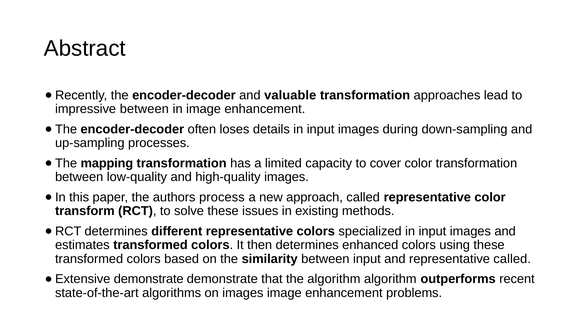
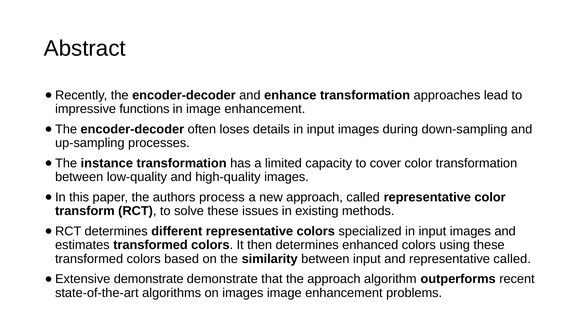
valuable: valuable -> enhance (290, 95)
impressive between: between -> functions (144, 109)
mapping: mapping -> instance (107, 163)
the algorithm: algorithm -> approach (334, 279)
